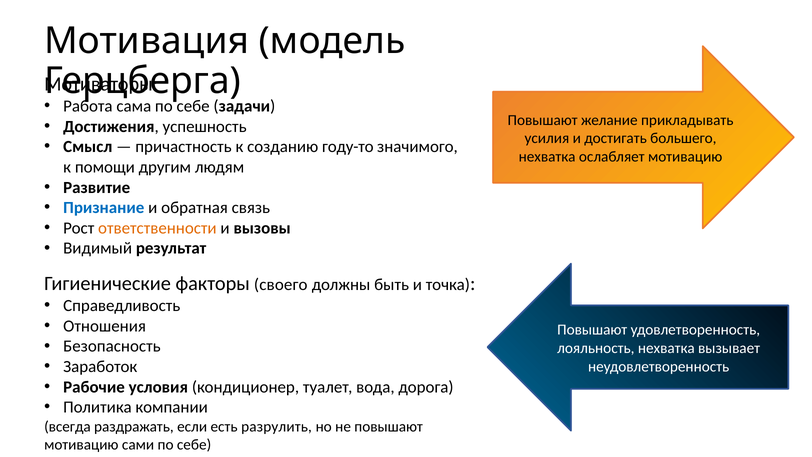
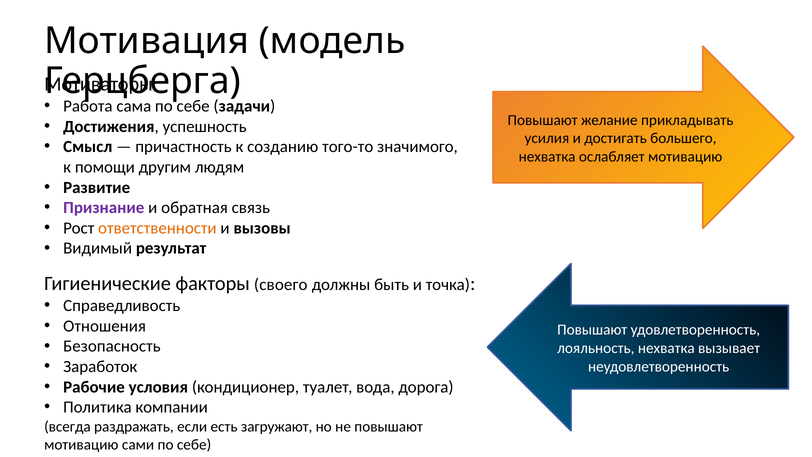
году-то: году-то -> того-то (348, 147)
Признание colour: blue -> purple (104, 208)
разрулить: разрулить -> загружают (277, 426)
